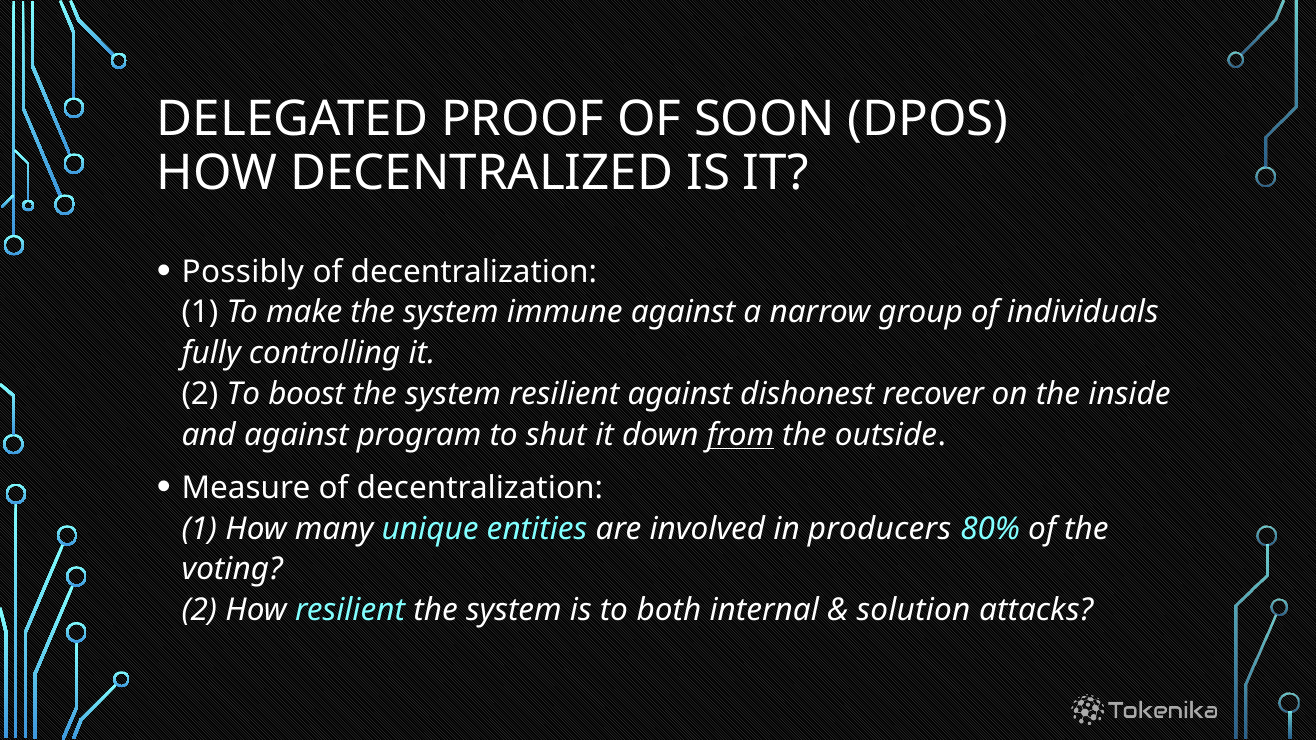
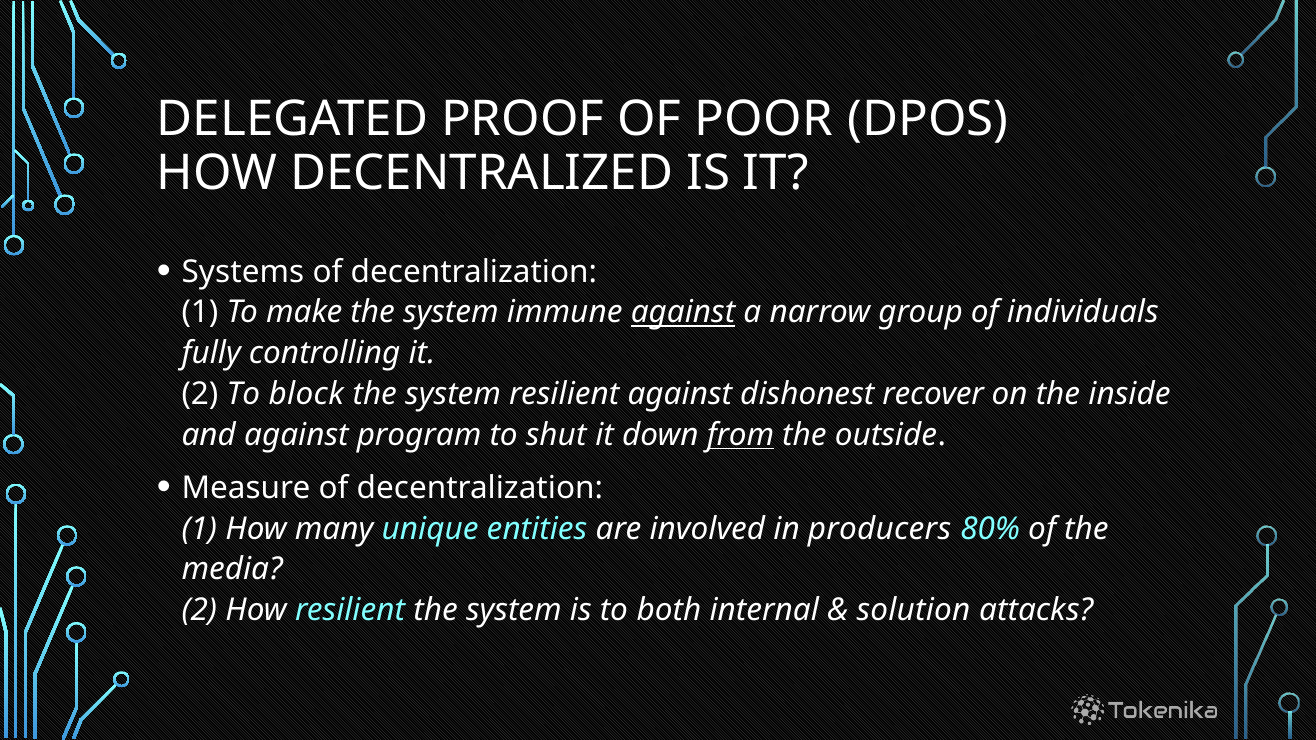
SOON: SOON -> POOR (764, 120)
Possibly: Possibly -> Systems (243, 272)
against underline: none -> present (683, 313)
boost: boost -> block (306, 394)
voting: voting -> media (232, 570)
